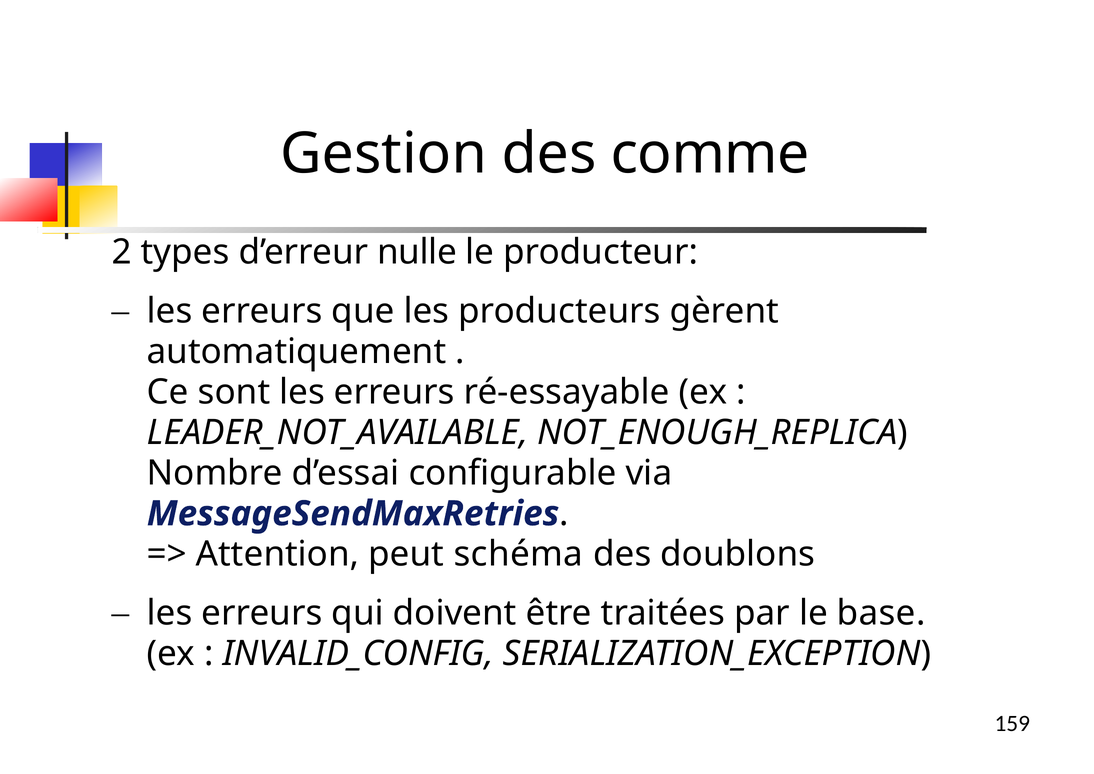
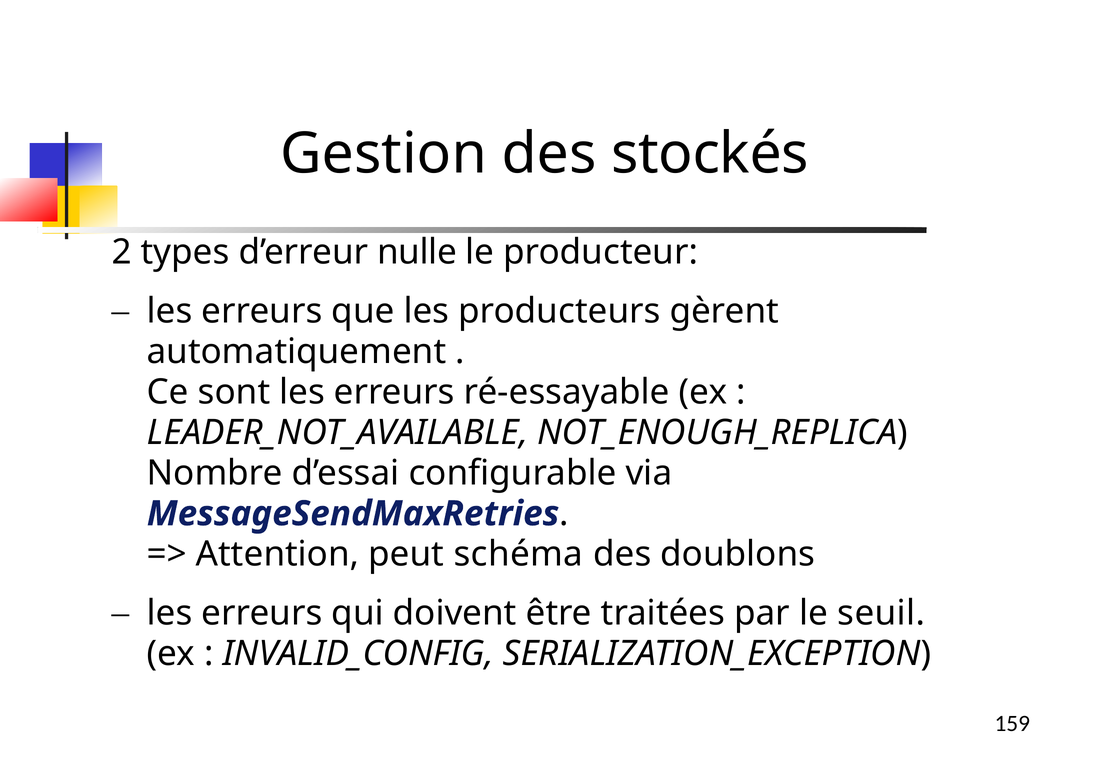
comme: comme -> stockés (710, 154)
base: base -> seuil (881, 613)
